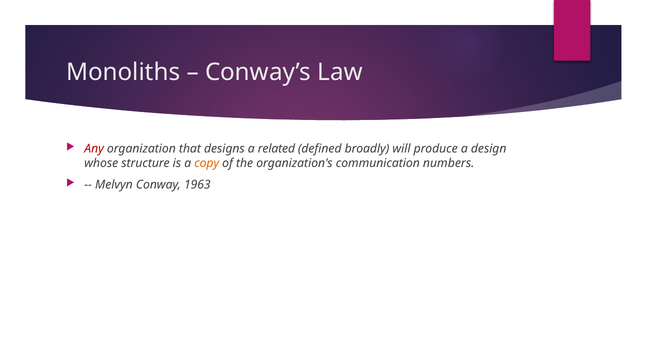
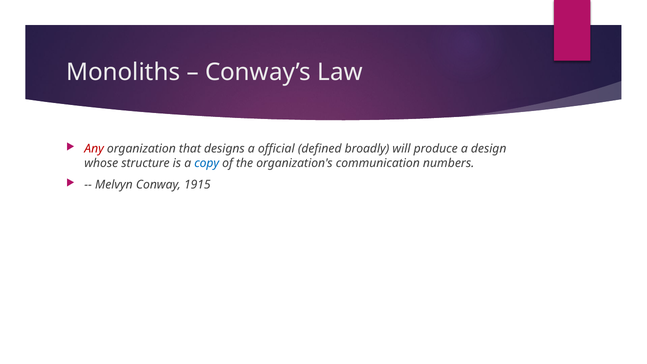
related: related -> official (276, 149)
copy colour: orange -> blue (207, 163)
1963: 1963 -> 1915 (197, 185)
